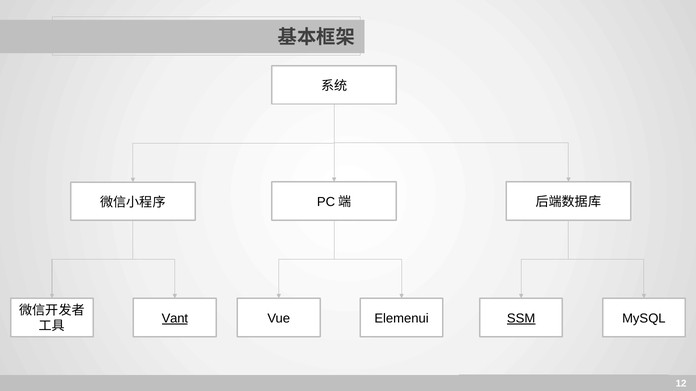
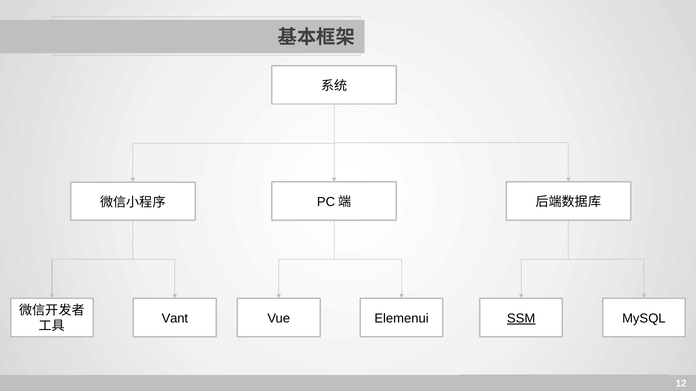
Vant underline: present -> none (175, 319)
